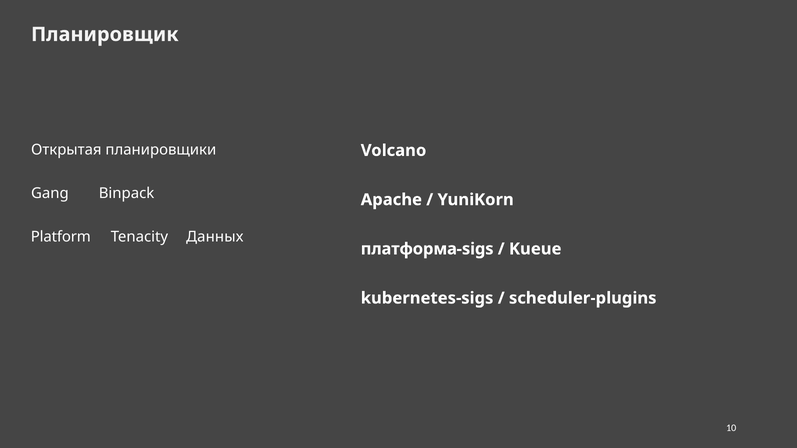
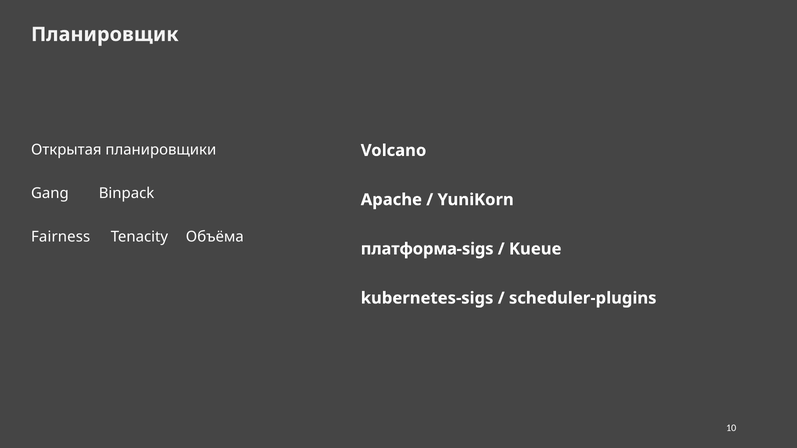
Platform: Platform -> Fairness (61, 237)
Данных: Данных -> Объёма (215, 237)
